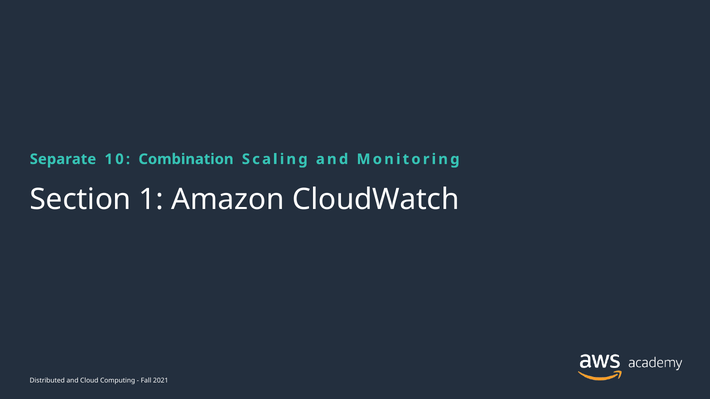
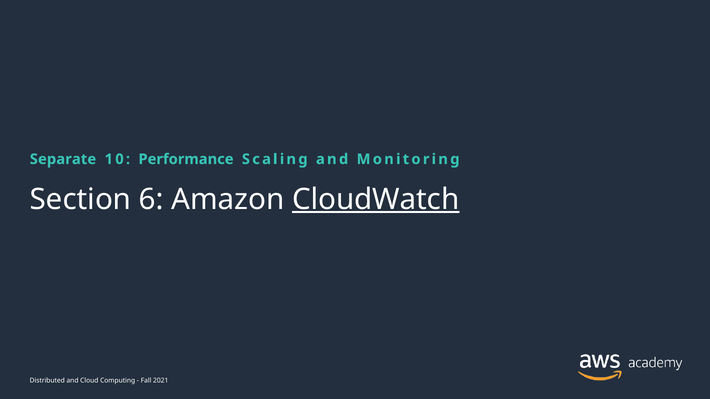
Combination: Combination -> Performance (186, 159)
1: 1 -> 6 (151, 200)
CloudWatch underline: none -> present (376, 200)
